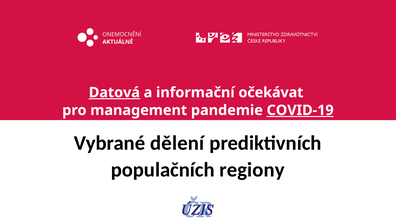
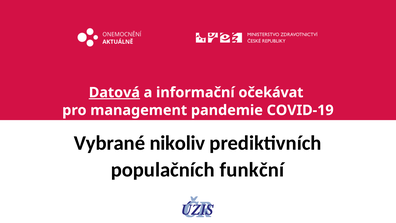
COVID-19 underline: present -> none (300, 110)
dělení: dělení -> nikoliv (177, 143)
regiony: regiony -> funkční (252, 170)
